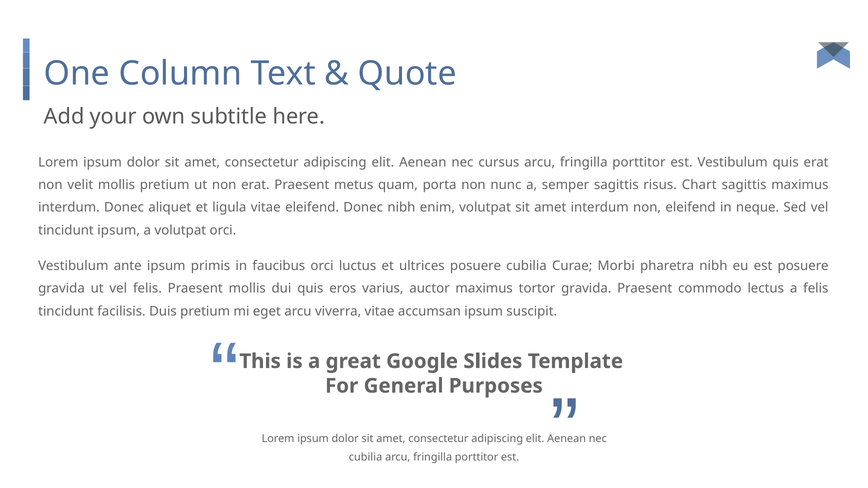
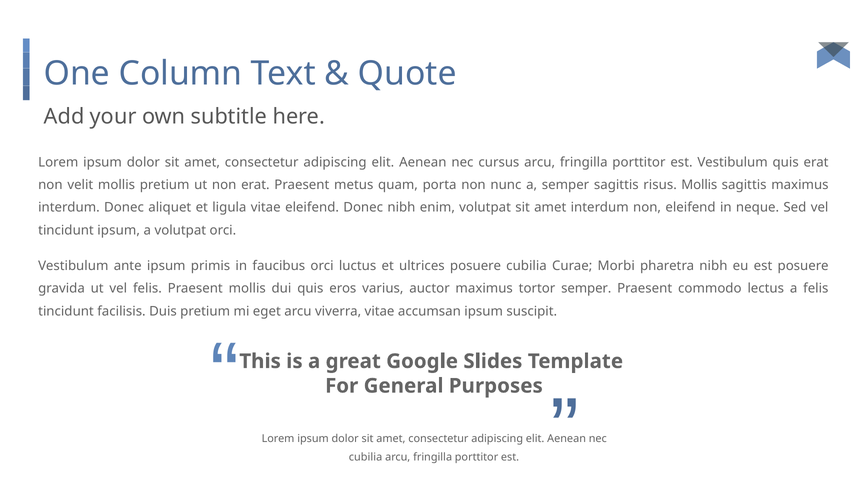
risus Chart: Chart -> Mollis (699, 185)
tortor gravida: gravida -> semper (586, 289)
